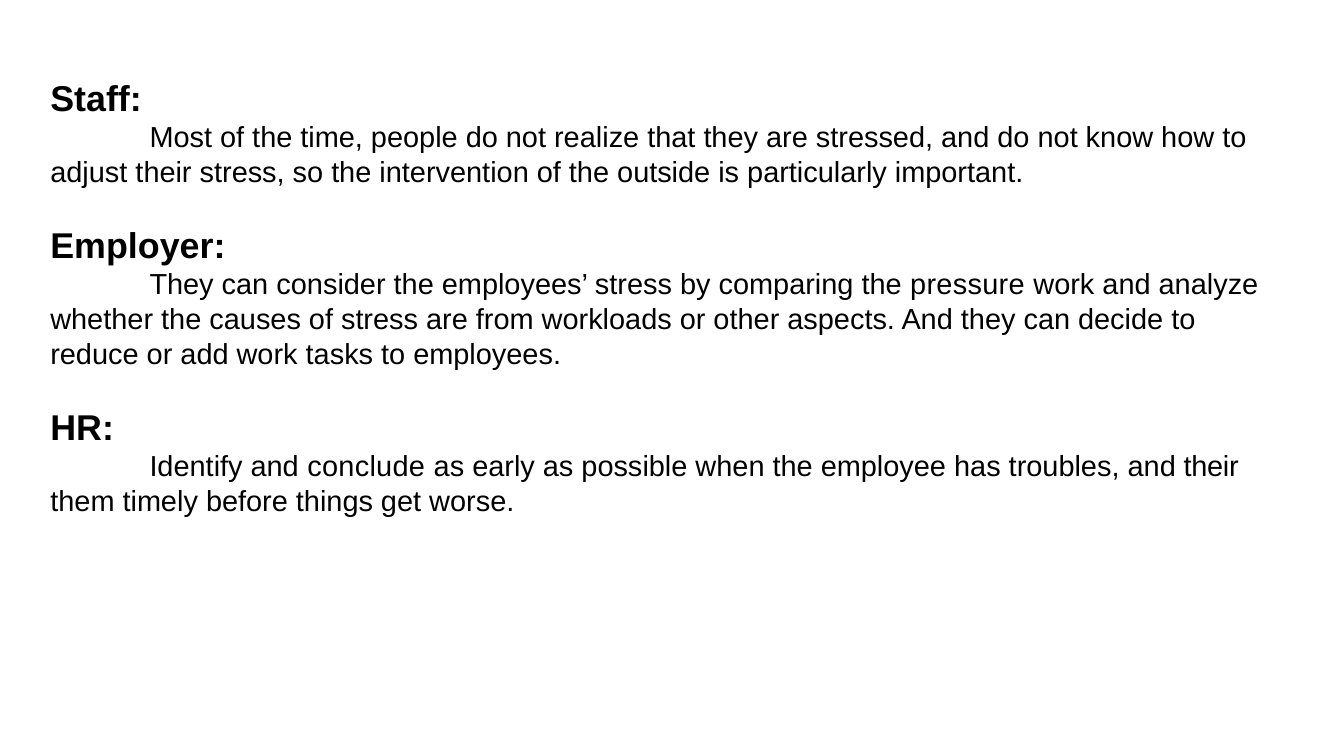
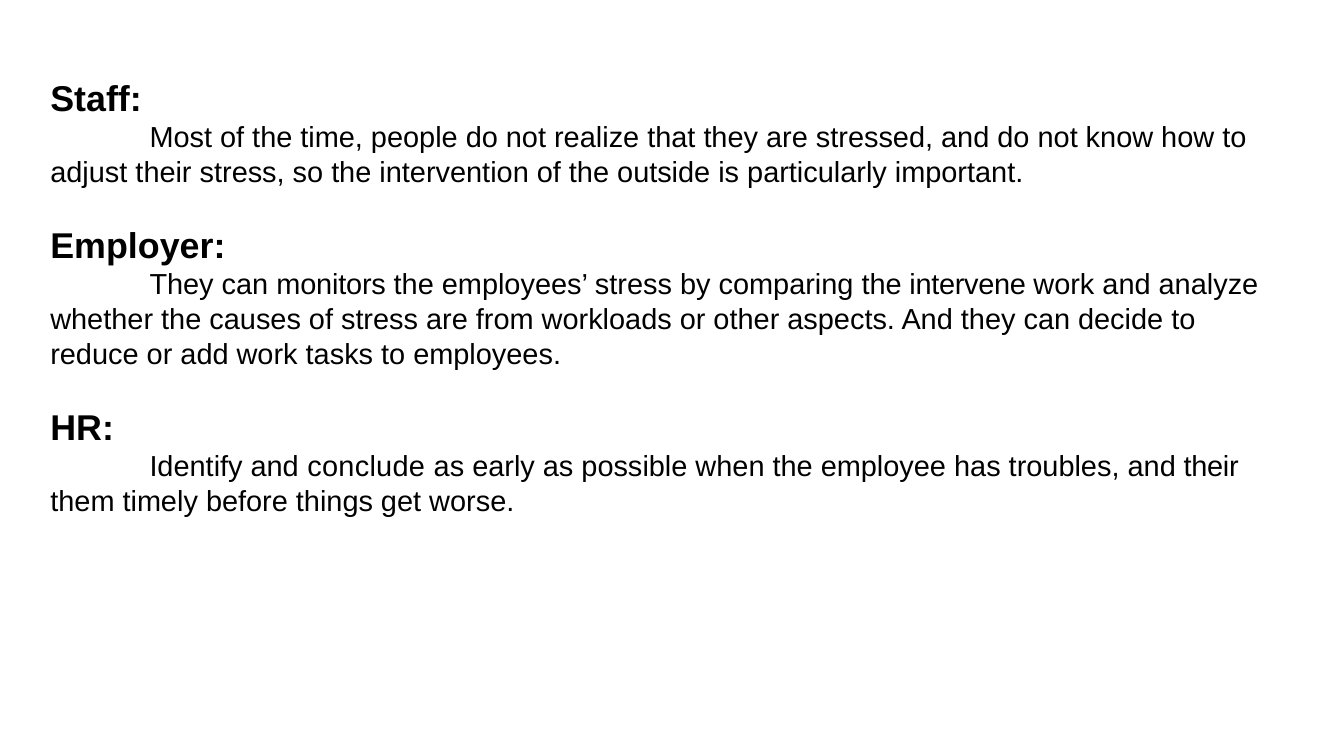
consider: consider -> monitors (331, 285)
pressure: pressure -> intervene (968, 285)
